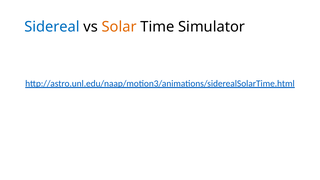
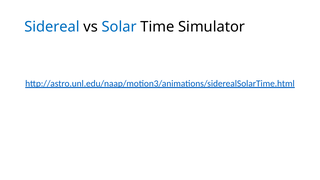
Solar colour: orange -> blue (119, 27)
